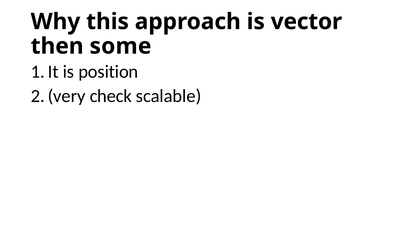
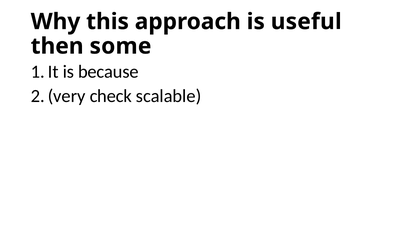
vector: vector -> useful (306, 22)
position: position -> because (108, 72)
